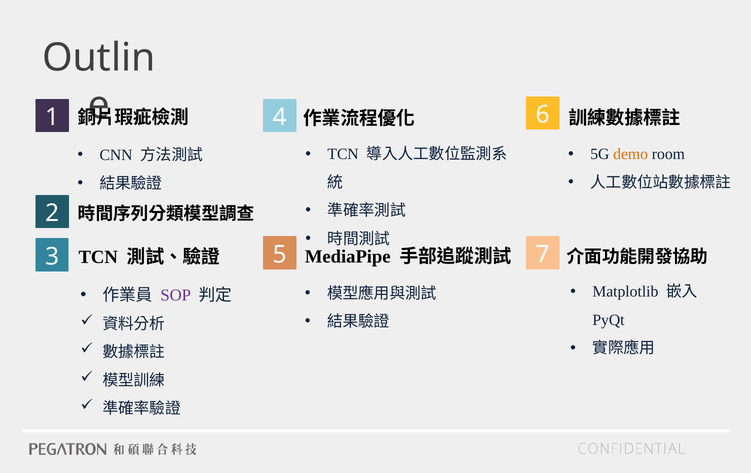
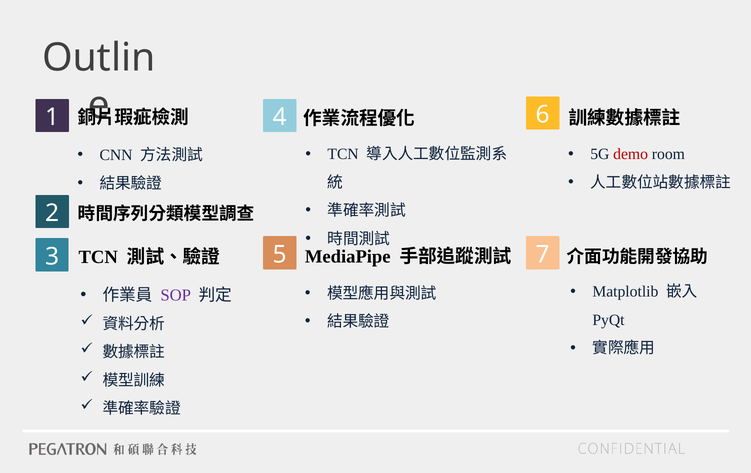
demo colour: orange -> red (631, 154)
